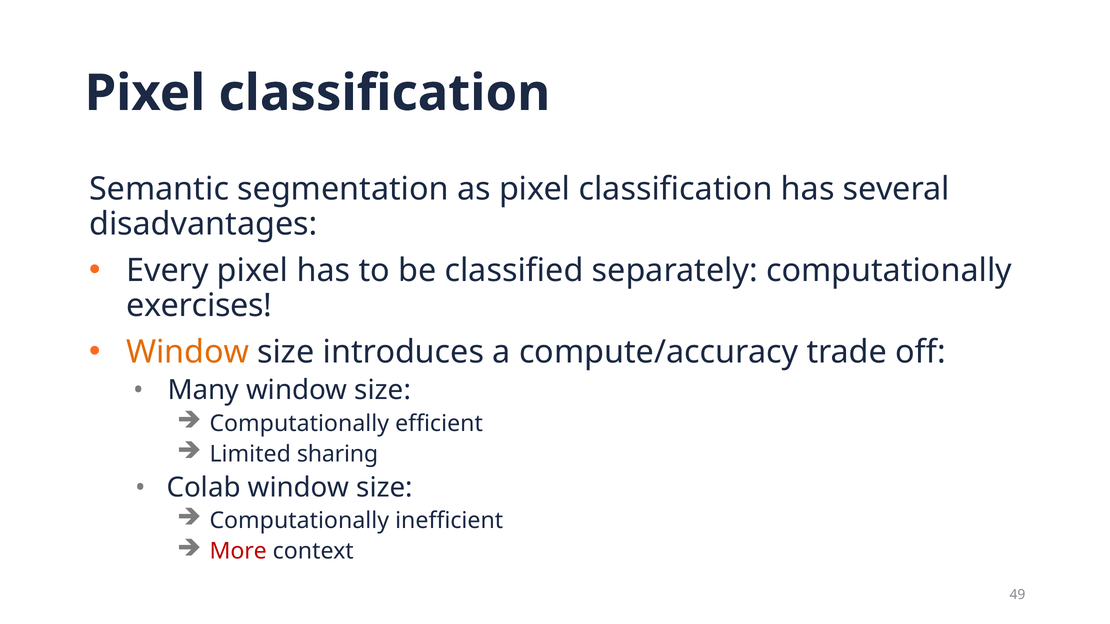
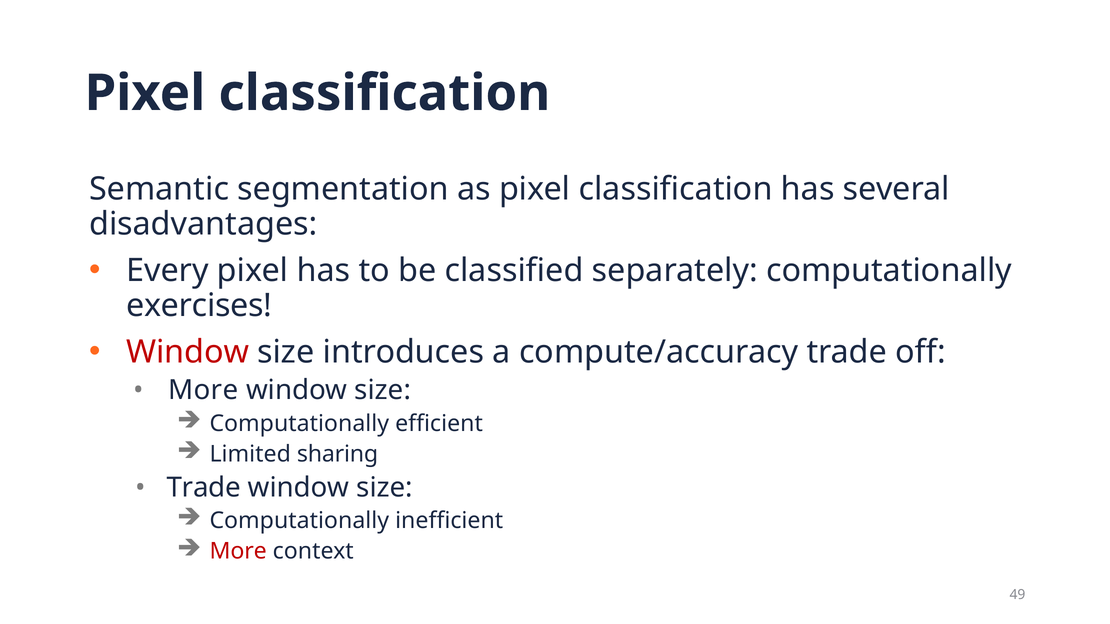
Window colour: orange -> red (188, 352)
Many: Many -> More (203, 390)
Colab: Colab -> Trade (204, 488)
